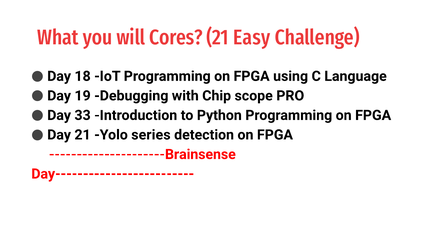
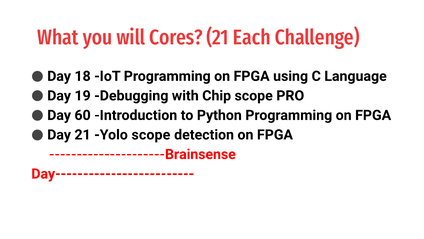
Easy: Easy -> Each (252, 38)
33: 33 -> 60 (83, 115)
Yolo series: series -> scope (151, 135)
